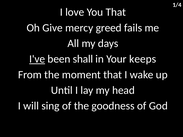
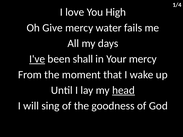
You That: That -> High (116, 12)
greed: greed -> water (109, 28)
Your keeps: keeps -> mercy (143, 59)
head underline: none -> present (123, 90)
